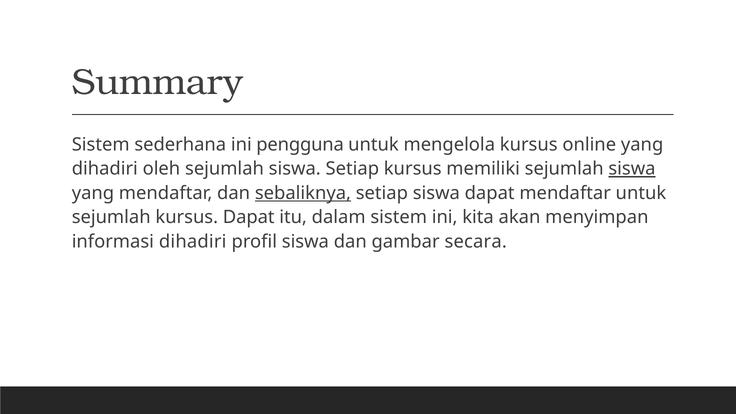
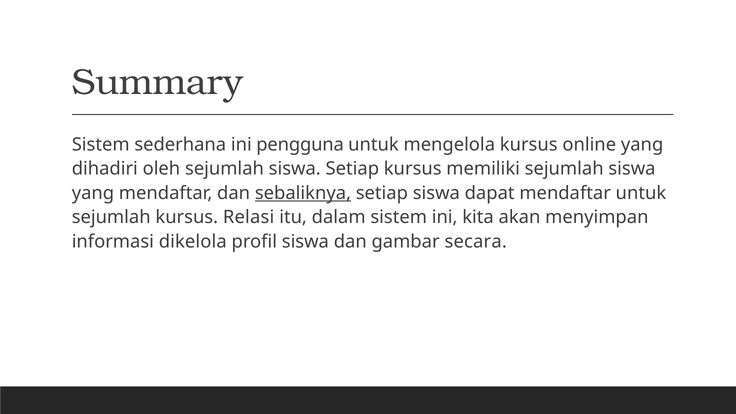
siswa underline: present -> none (632, 169)
kursus Dapat: Dapat -> Relasi (249, 217)
informasi dihadiri: dihadiri -> dikelola (193, 242)
